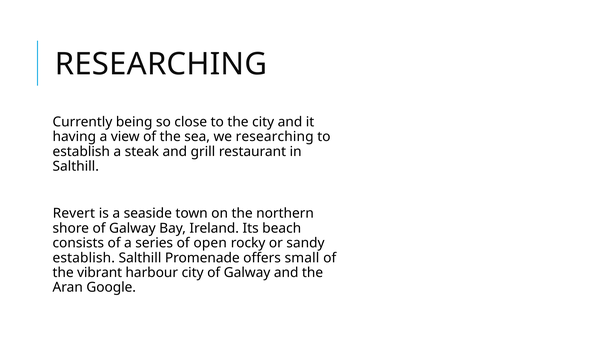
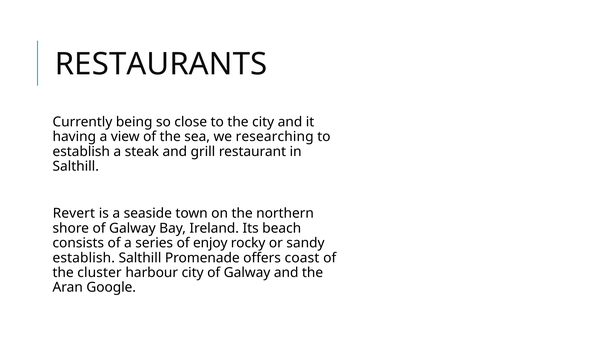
RESEARCHING: RESEARCHING -> RESTAURANTS (161, 64)
open: open -> enjoy (210, 243)
small: small -> coast (302, 258)
vibrant: vibrant -> cluster (99, 273)
